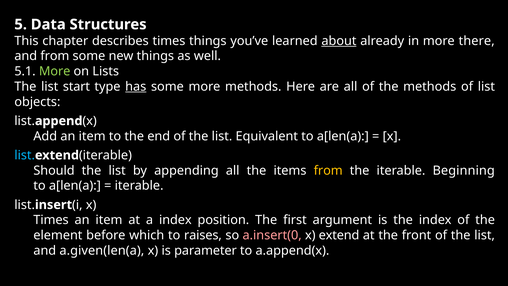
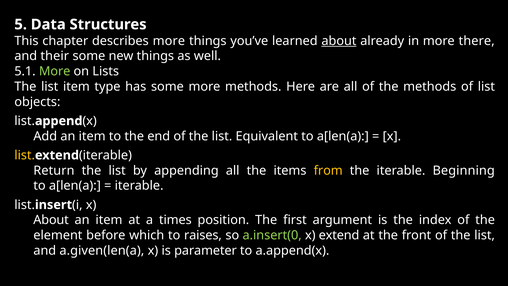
describes times: times -> more (169, 41)
and from: from -> their (55, 56)
list start: start -> item (76, 87)
has underline: present -> none (136, 87)
list colour: light blue -> yellow (25, 155)
Should: Should -> Return (54, 170)
Times: Times -> About (51, 220)
a index: index -> times (175, 220)
a.insert(0 colour: pink -> light green (272, 235)
